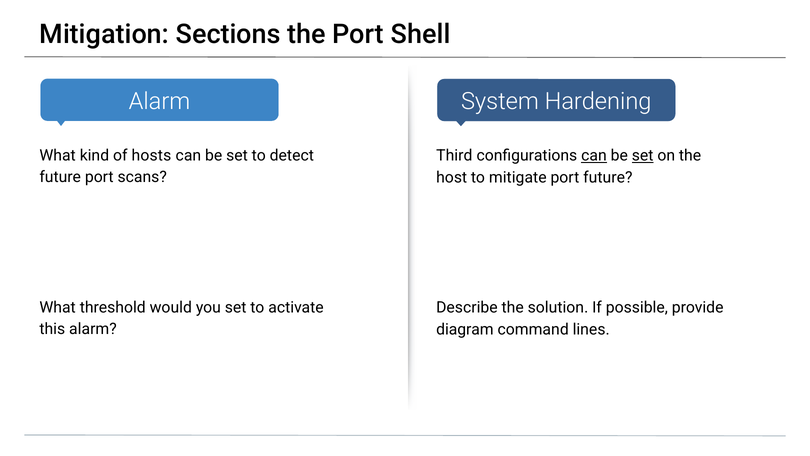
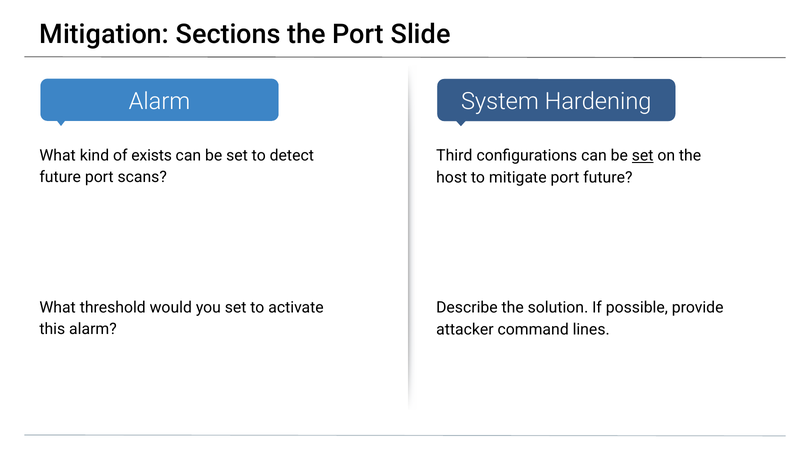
Shell: Shell -> Slide (421, 34)
hosts: hosts -> exists (152, 155)
can underline: present -> none (594, 156)
diagram: diagram -> attacker (465, 329)
